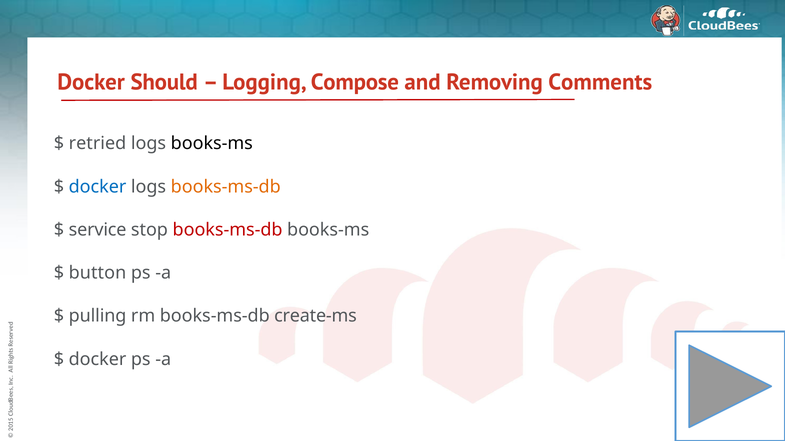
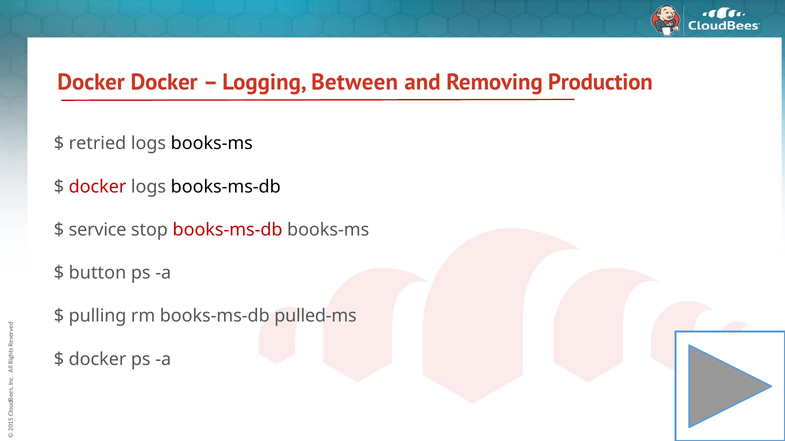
Docker Should: Should -> Docker (164, 82)
Compose: Compose -> Between (355, 82)
Comments: Comments -> Production (600, 82)
docker colour: blue -> red (98, 187)
books-ms-db colour: orange -> black (226, 187)
create-ms: create-ms -> pulled-ms (315, 316)
